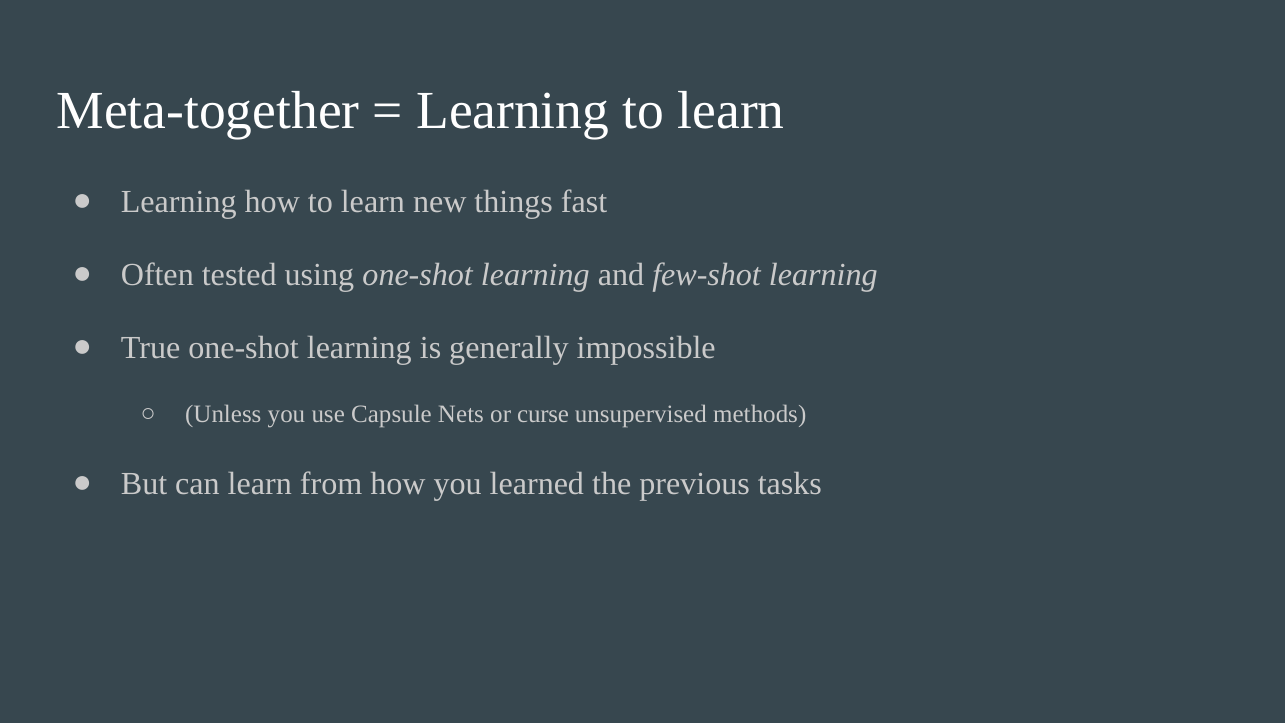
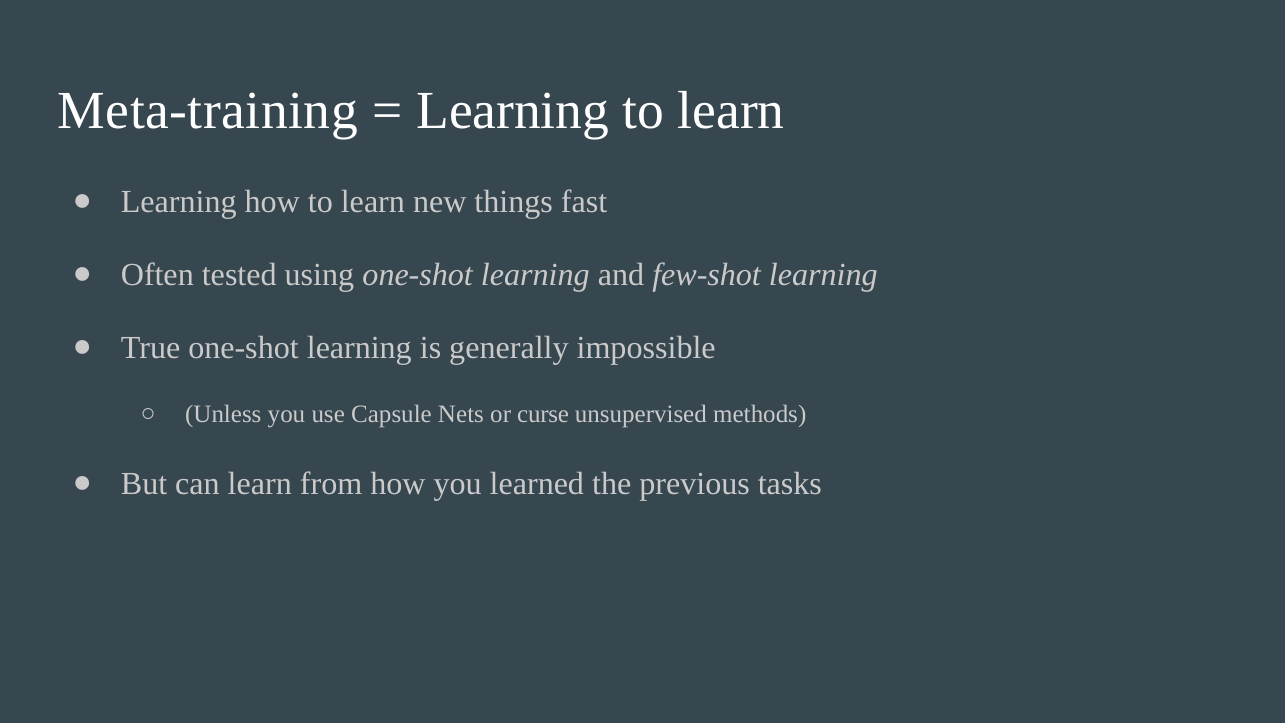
Meta-together: Meta-together -> Meta-training (208, 111)
